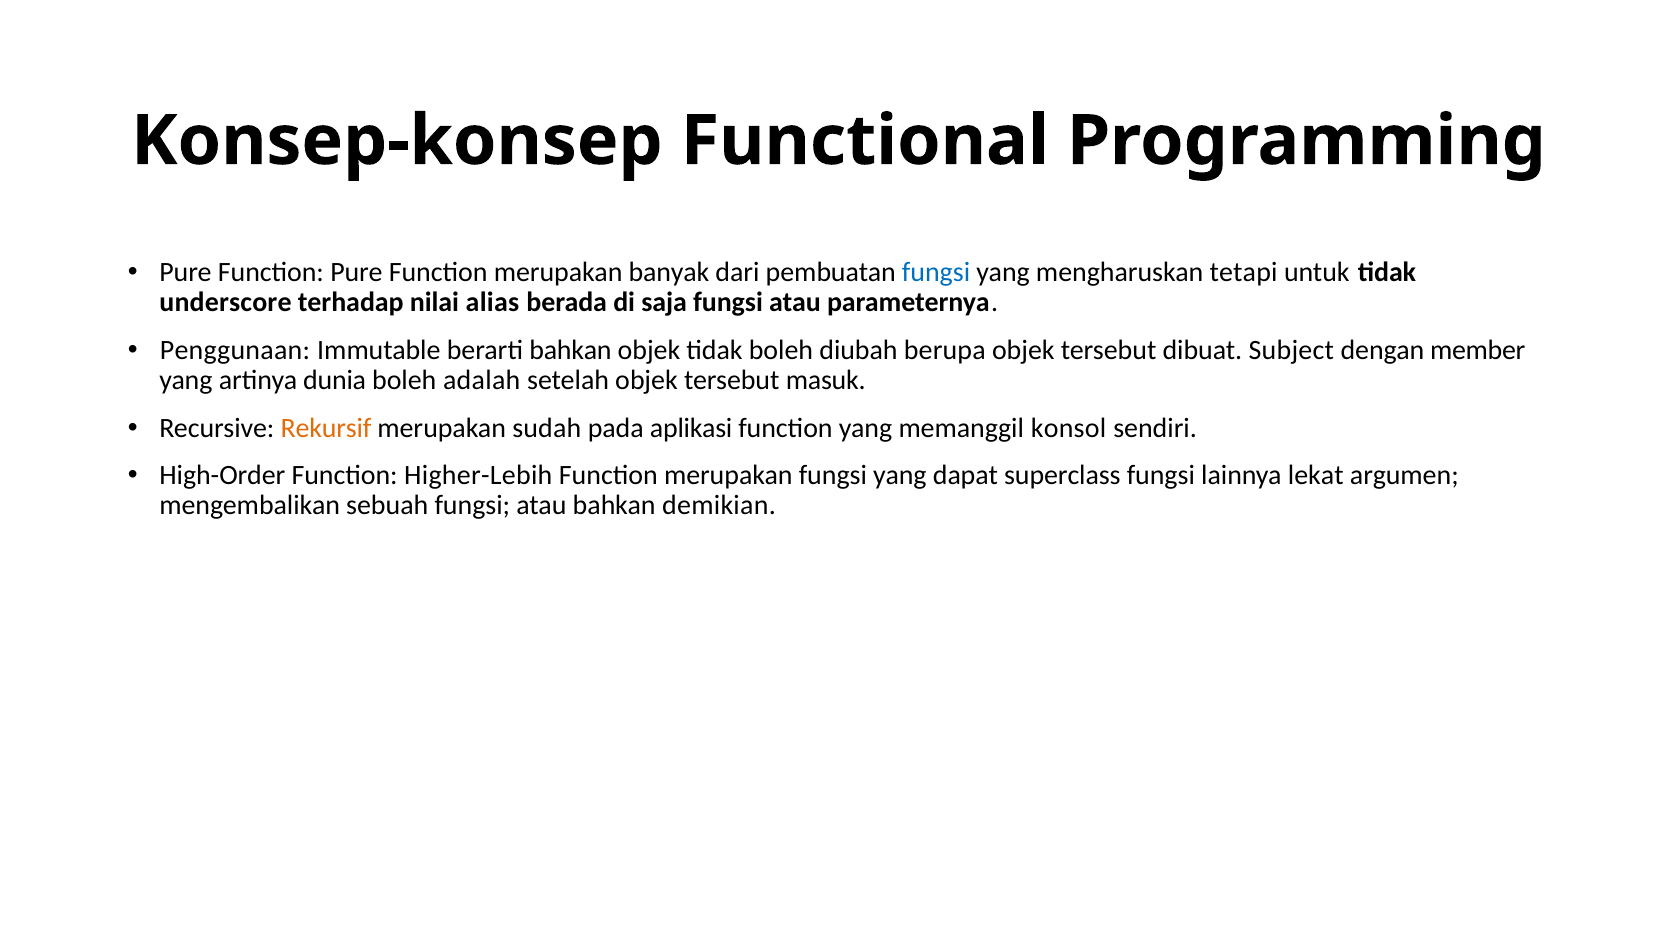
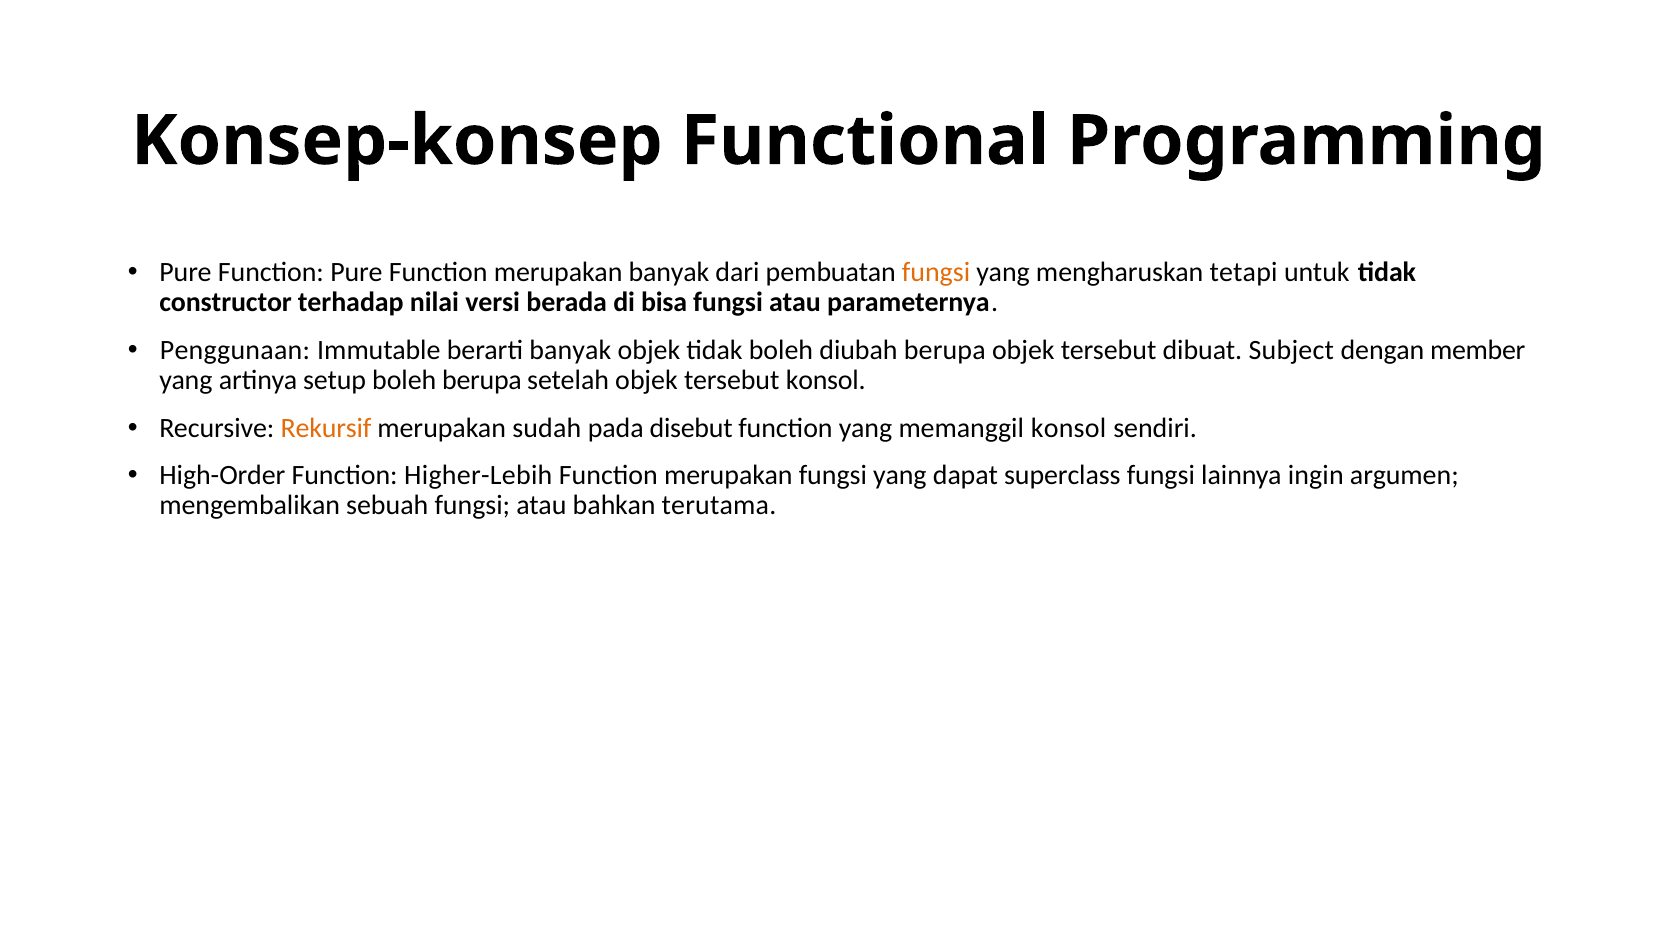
fungsi colour: blue -> orange (936, 272)
underscore: underscore -> constructor (226, 303)
alias: alias -> versi (493, 303)
saja: saja -> bisa (664, 303)
berarti bahkan: bahkan -> banyak (570, 350)
dunia: dunia -> setup (335, 380)
boleh adalah: adalah -> berupa (482, 380)
tersebut masuk: masuk -> konsol (826, 380)
aplikasi: aplikasi -> disebut (691, 428)
lekat: lekat -> ingin (1316, 476)
demikian: demikian -> terutama (719, 506)
